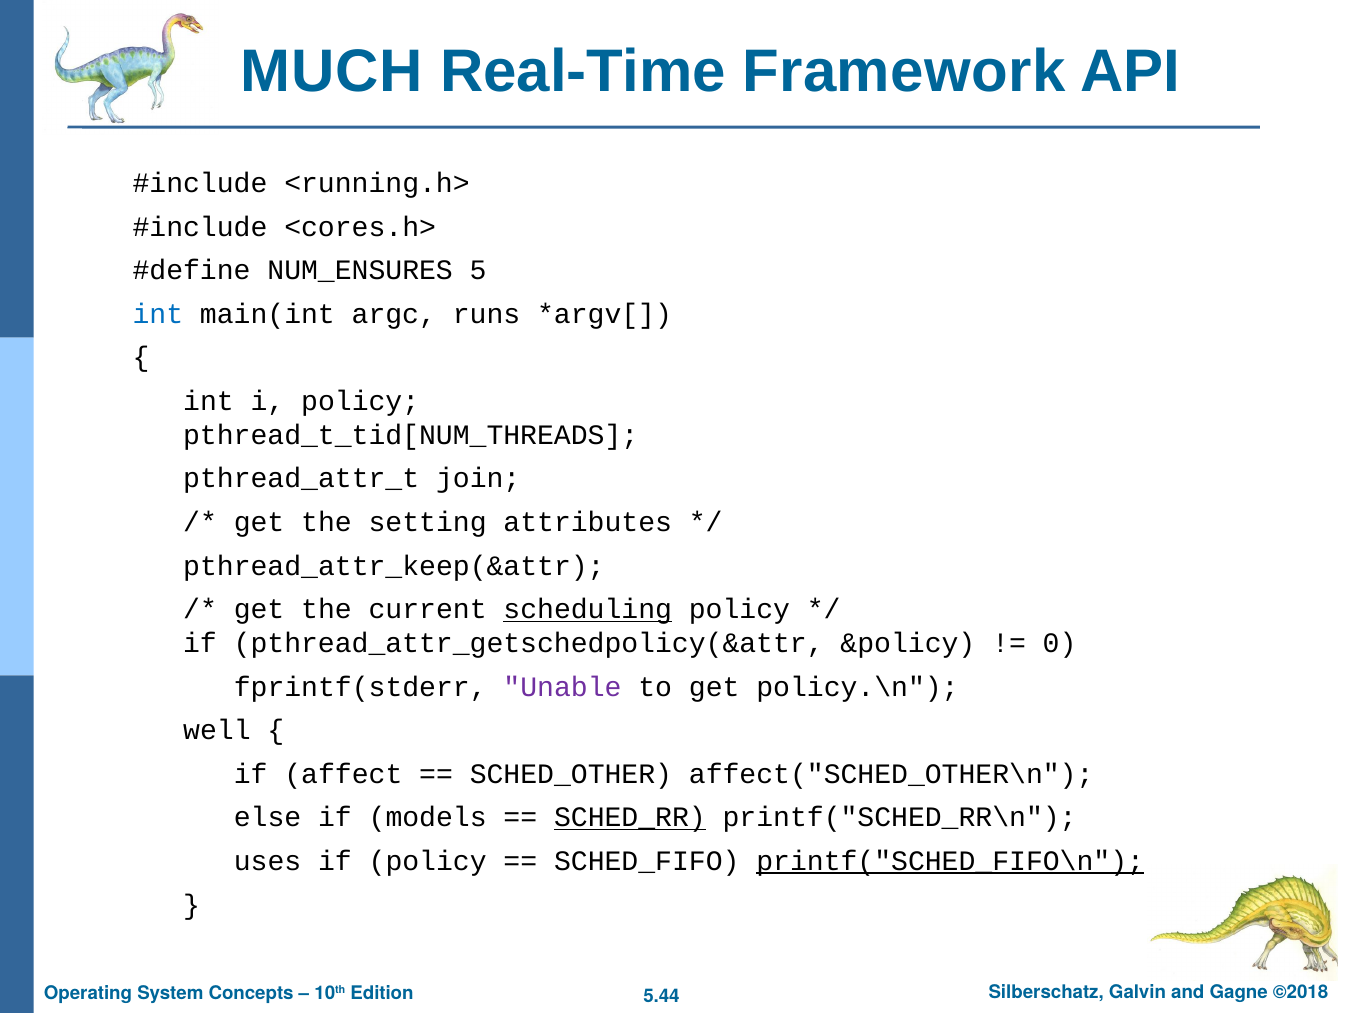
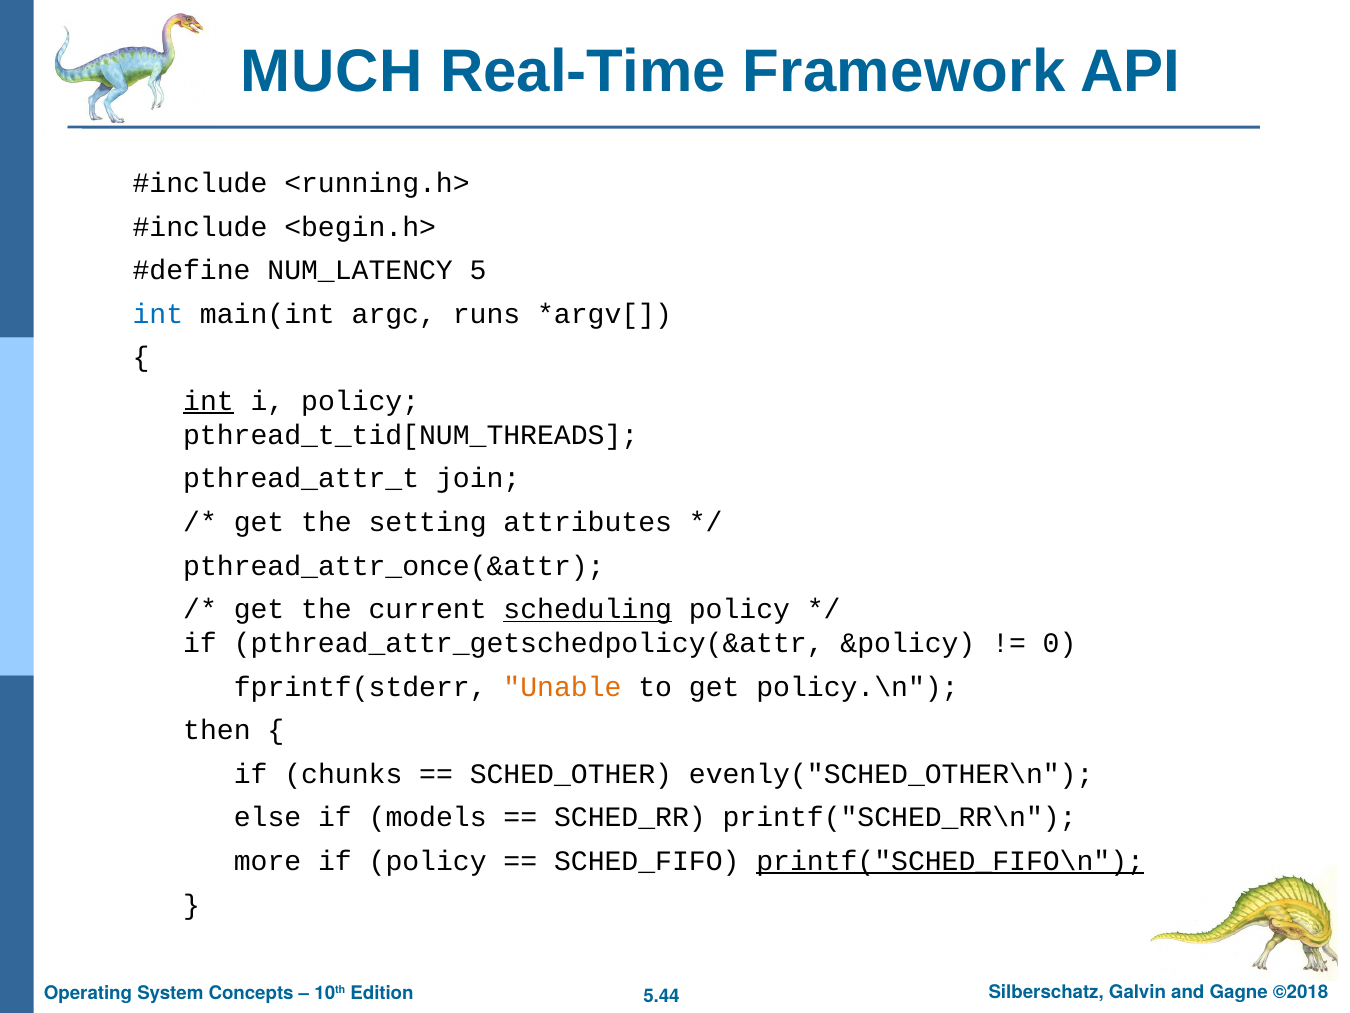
<cores.h>: <cores.h> -> <begin.h> (360, 227)
NUM_ENSURES: NUM_ENSURES -> NUM_LATENCY (360, 270)
int underline: none -> present (209, 401)
pthread_attr_keep(&attr: pthread_attr_keep(&attr -> pthread_attr_once(&attr (394, 565)
Unable colour: purple -> orange (562, 686)
well: well -> then (217, 730)
affect: affect -> chunks (343, 774)
affect("SCHED_OTHER\n: affect("SCHED_OTHER\n -> evenly("SCHED_OTHER\n (891, 774)
SCHED_RR underline: present -> none (630, 817)
uses: uses -> more (268, 861)
